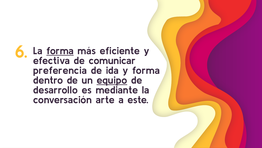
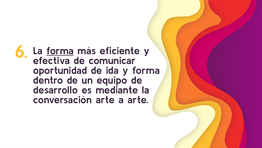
preferencia: preferencia -> oportunidad (60, 70)
equipo underline: present -> none (112, 80)
a este: este -> arte (138, 100)
